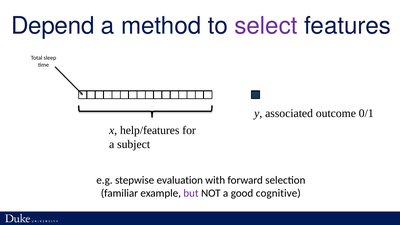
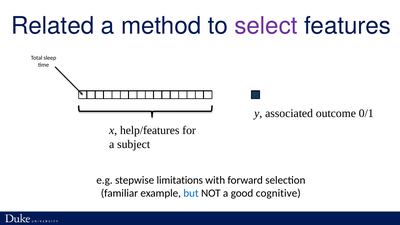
Depend: Depend -> Related (53, 26)
evaluation: evaluation -> limitations (180, 180)
but colour: purple -> blue (191, 193)
